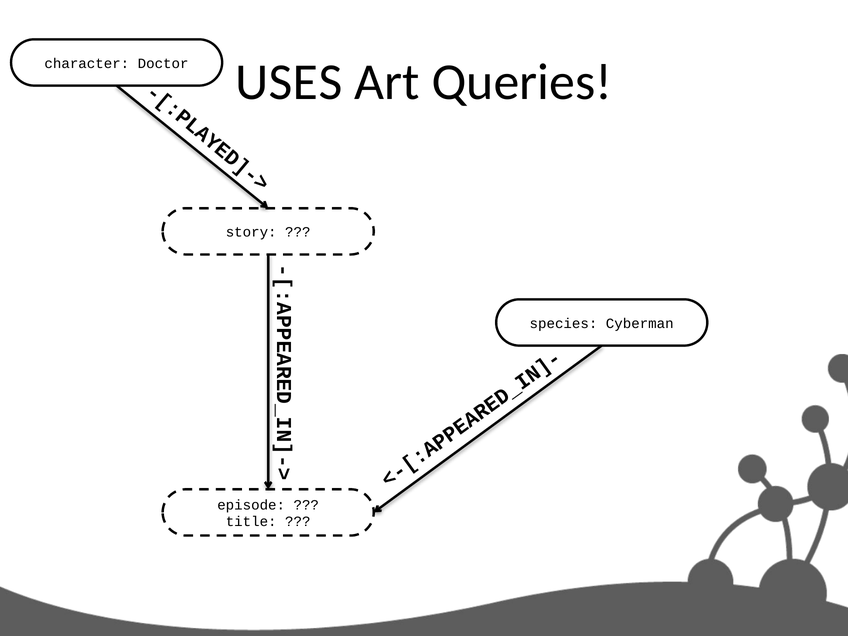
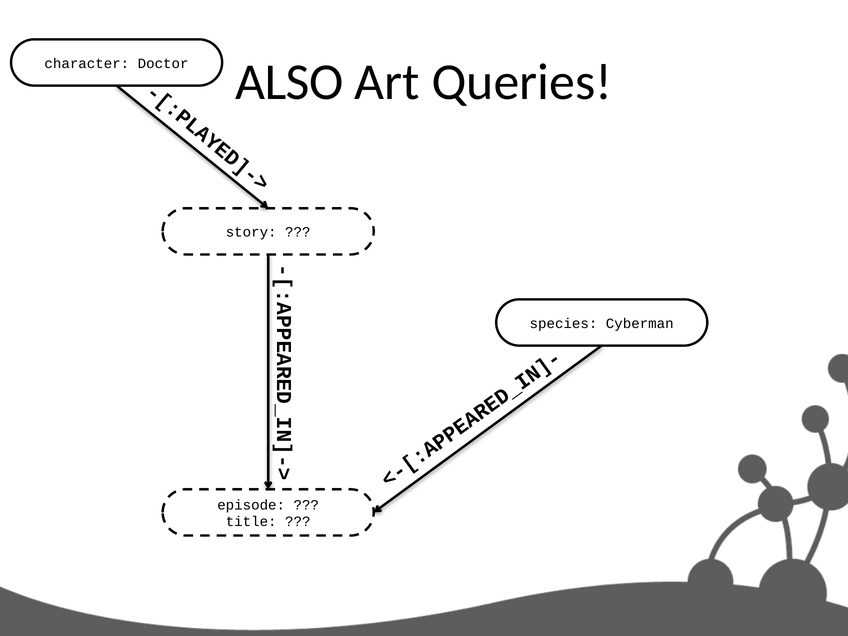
USES: USES -> ALSO (289, 82)
